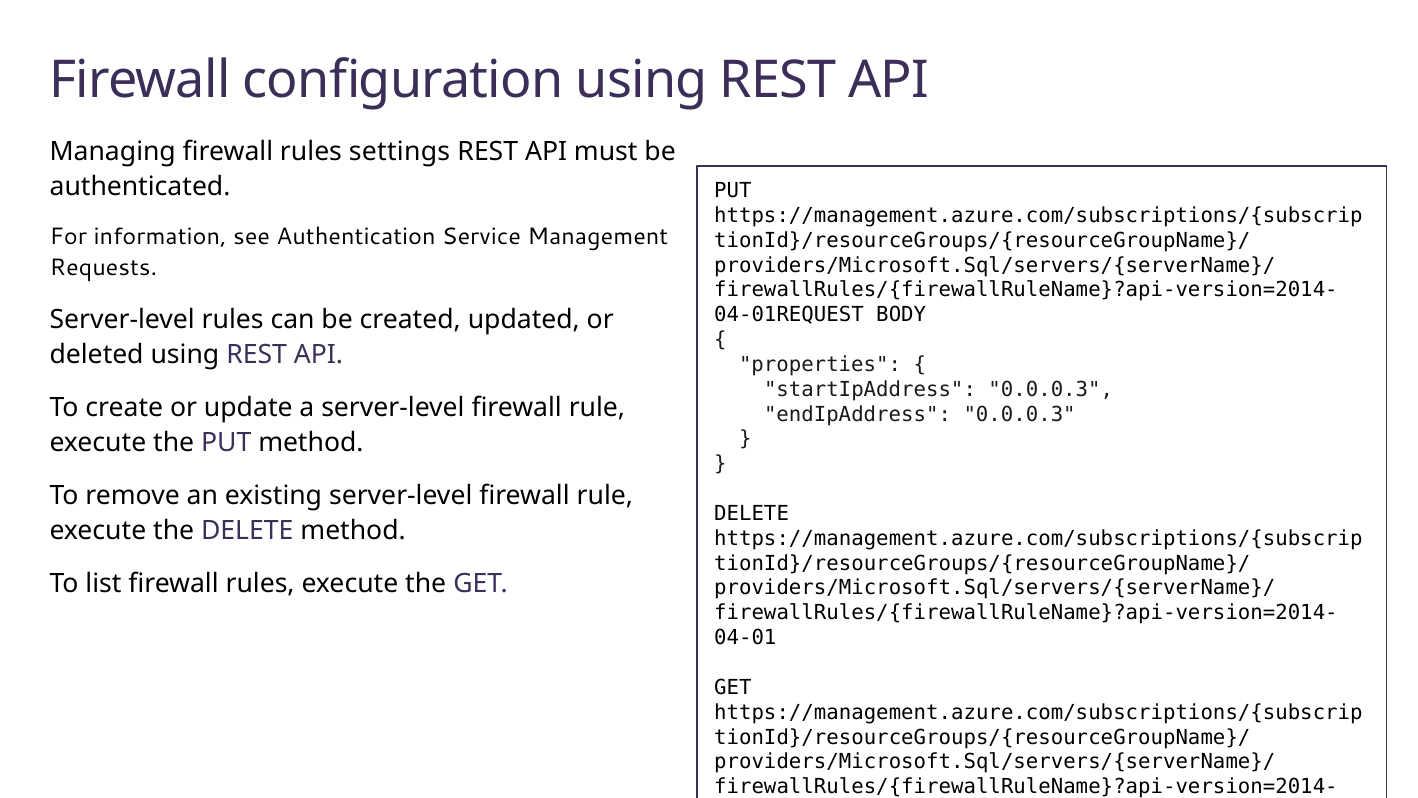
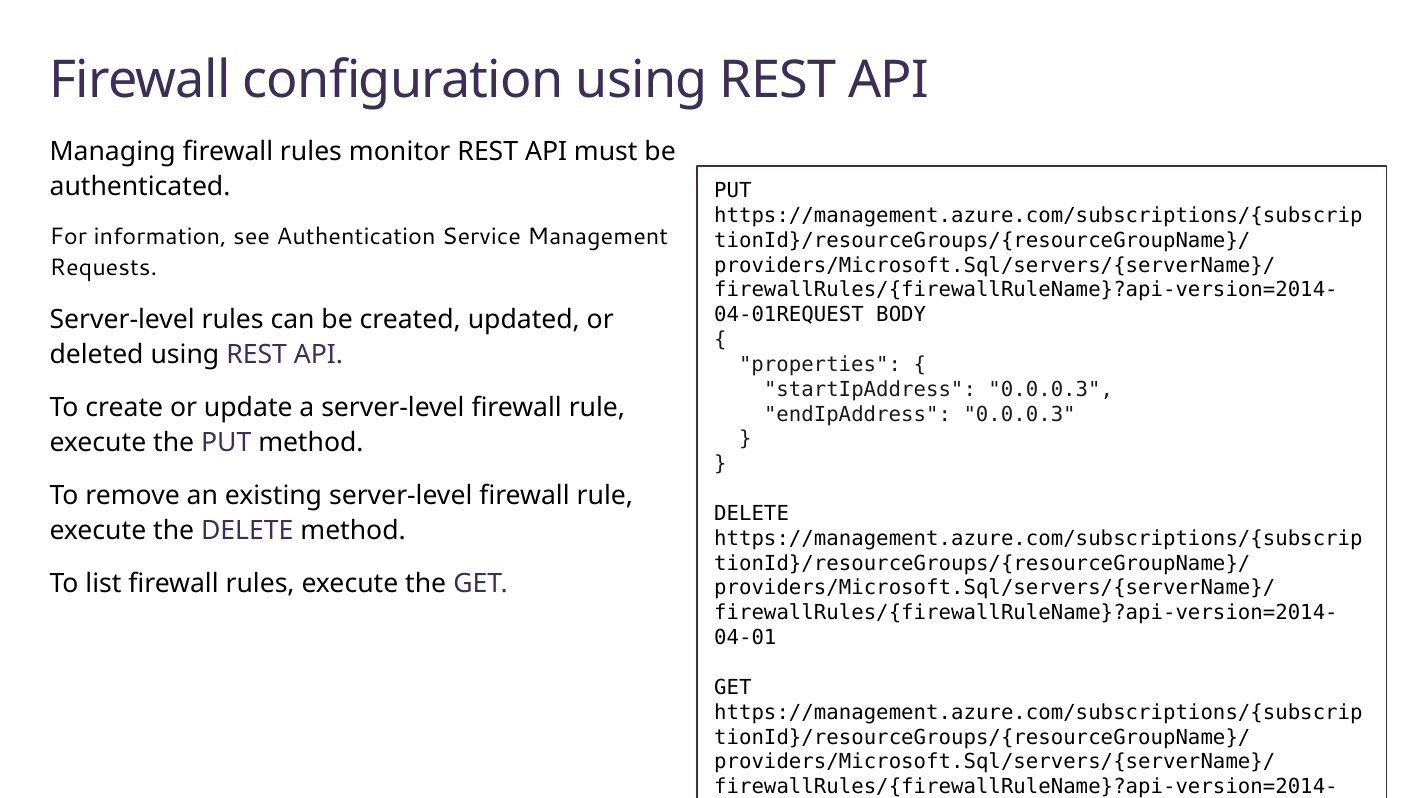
settings: settings -> monitor (400, 151)
